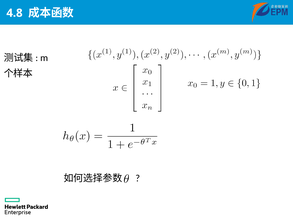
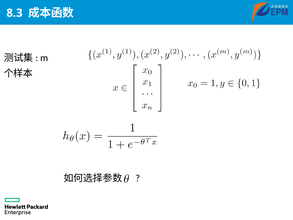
4.8: 4.8 -> 8.3 (14, 13)
